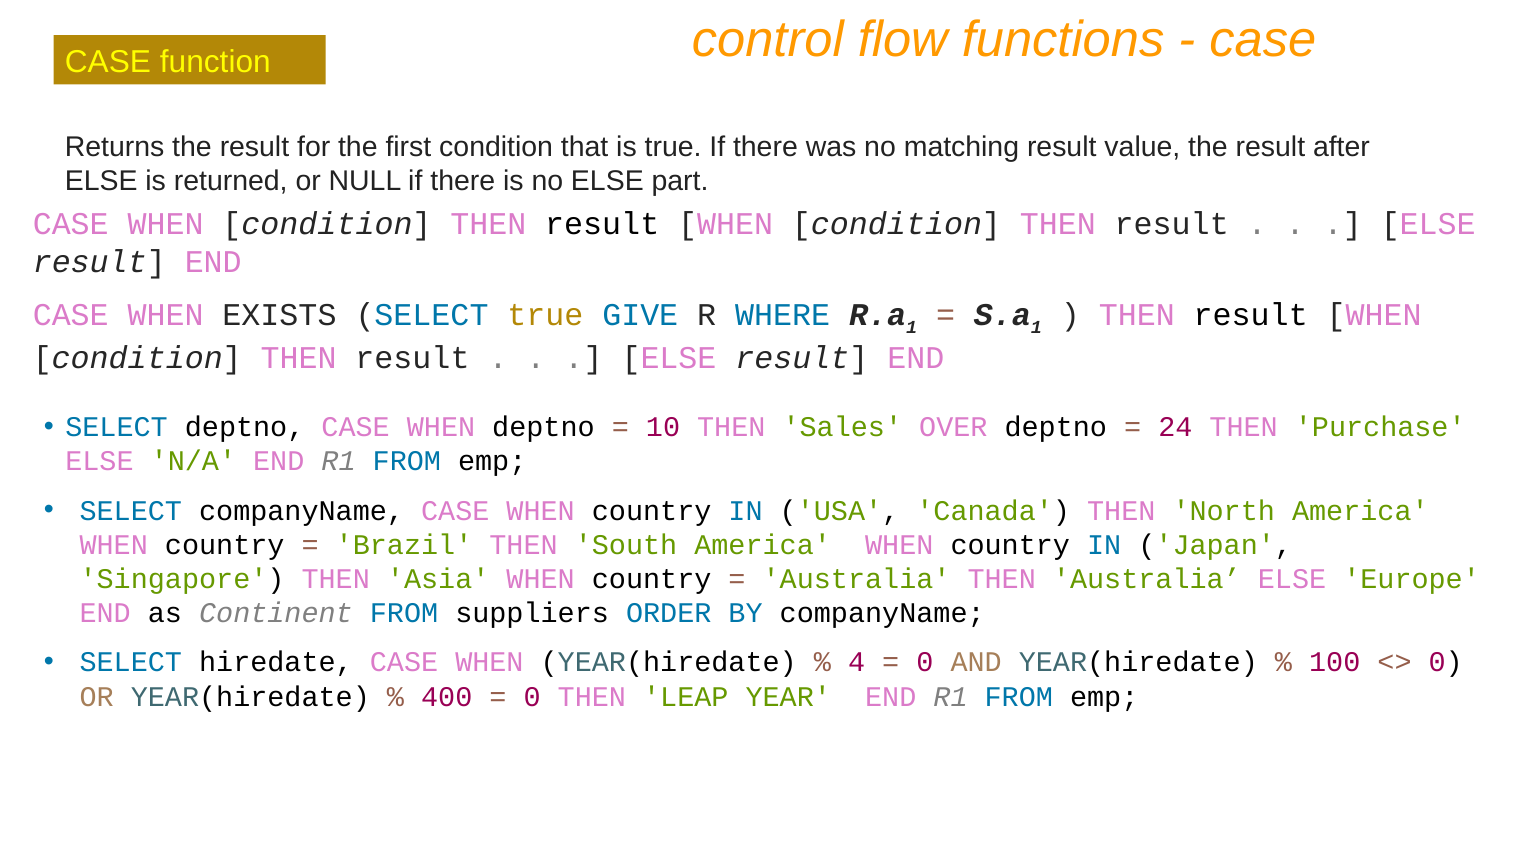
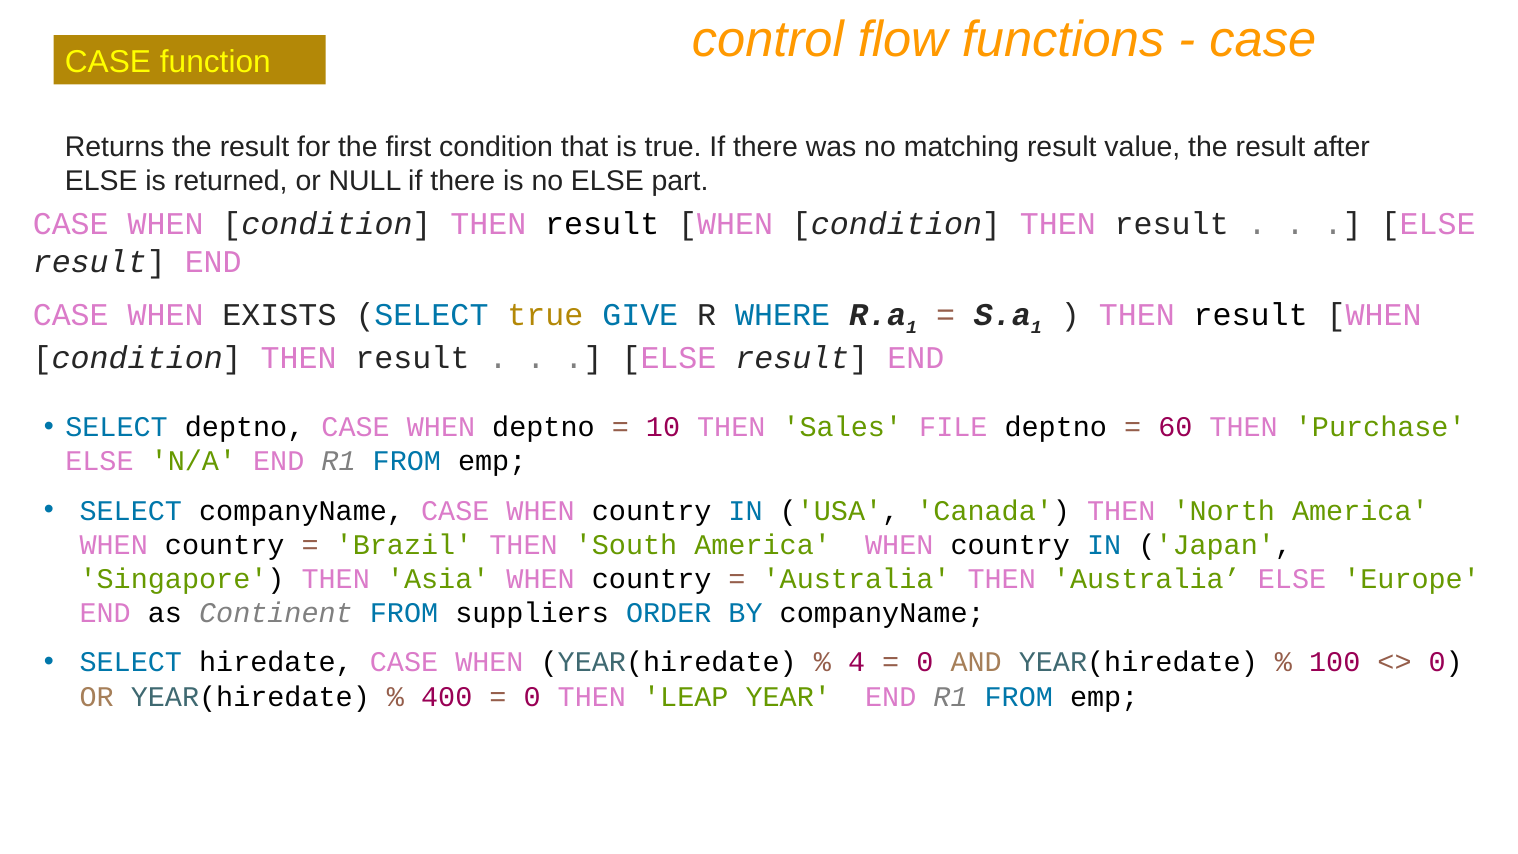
OVER: OVER -> FILE (953, 427)
24: 24 -> 60 (1175, 427)
